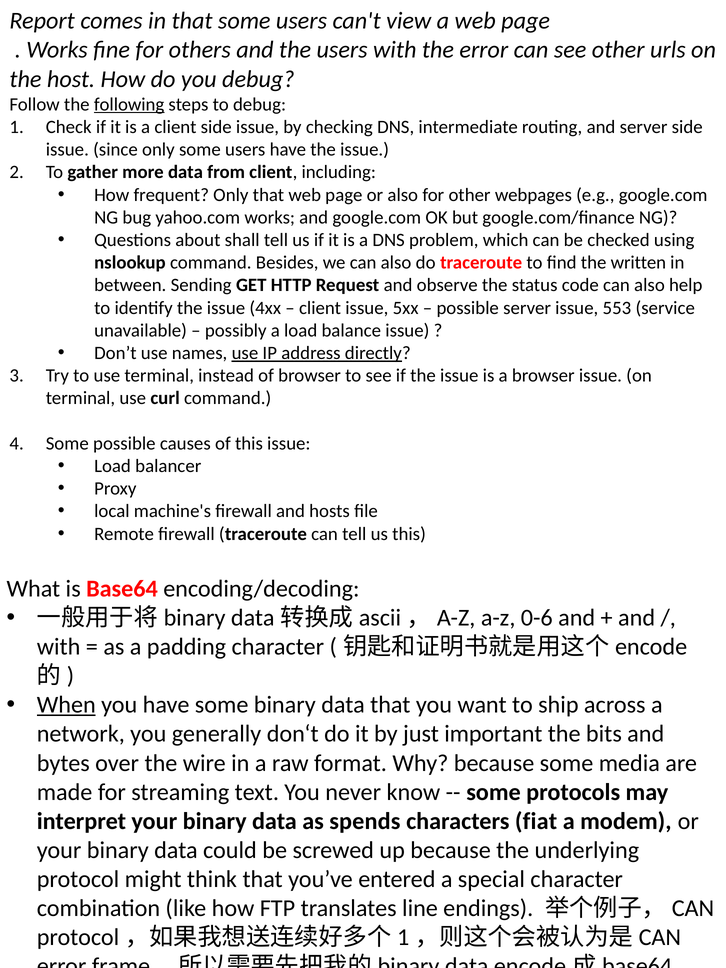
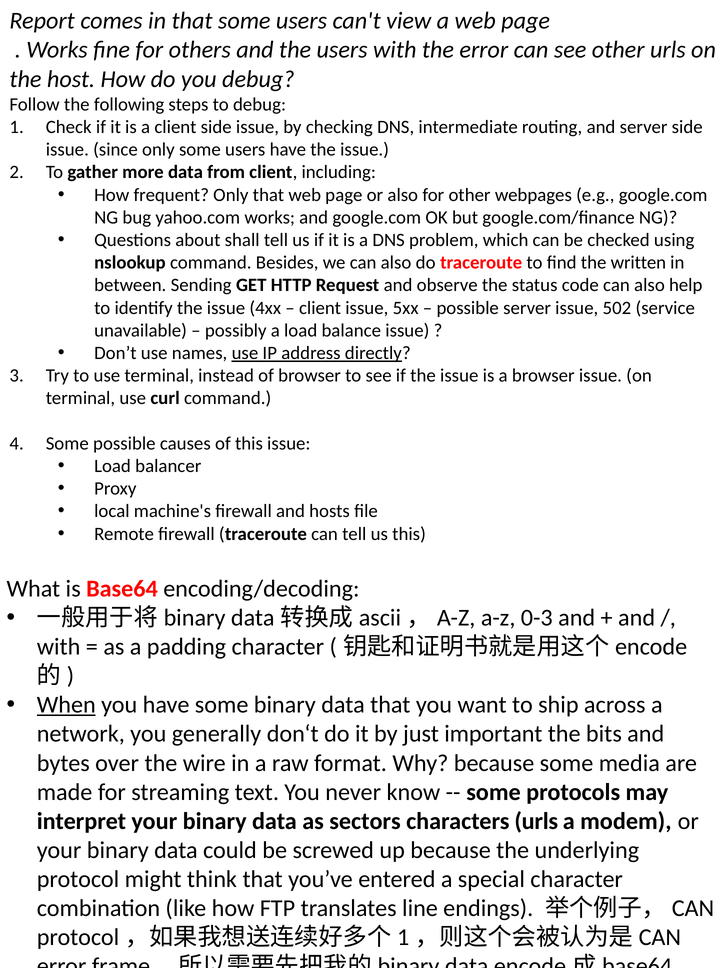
following underline: present -> none (129, 104)
553: 553 -> 502 (617, 308)
0-6: 0-6 -> 0-3 (537, 618)
spends: spends -> sectors (365, 821)
characters fiat: fiat -> urls (536, 821)
